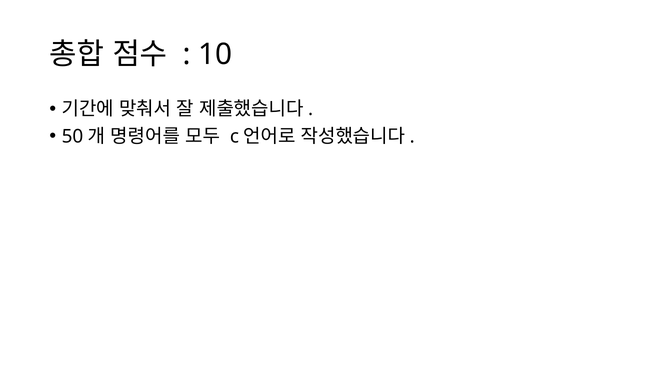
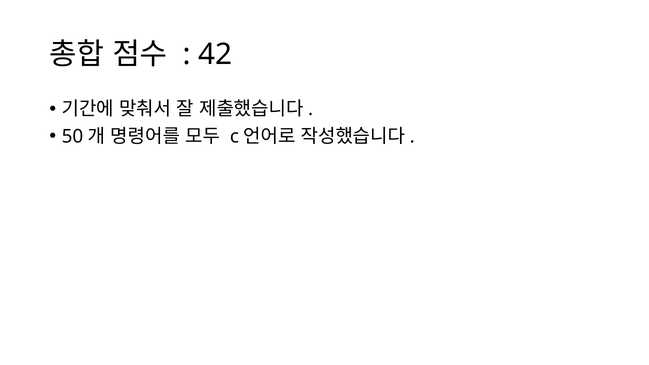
10: 10 -> 42 (215, 55)
